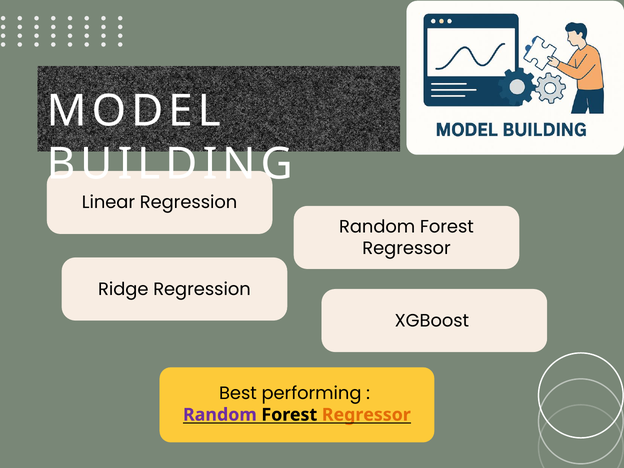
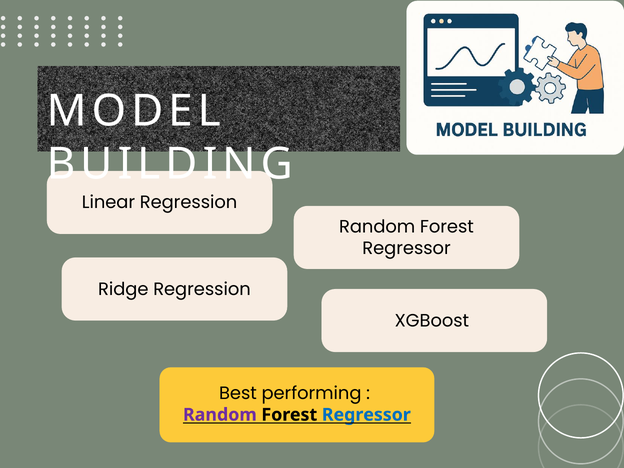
Regressor colour: orange -> blue (366, 415)
